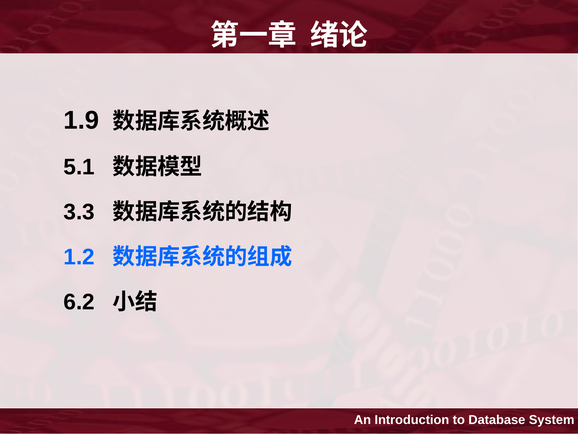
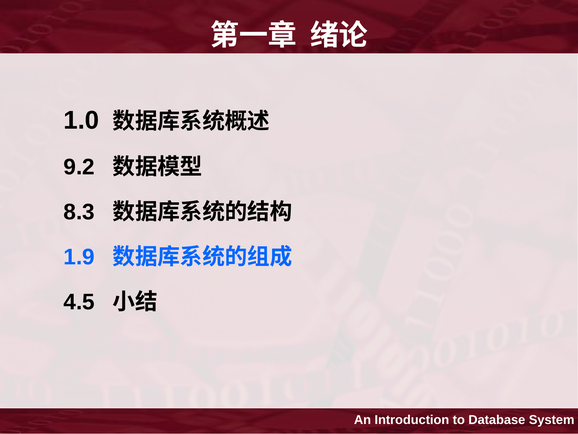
1.9: 1.9 -> 1.0 (81, 120)
5.1: 5.1 -> 9.2 (79, 167)
3.3: 3.3 -> 8.3 (79, 212)
1.2: 1.2 -> 1.9 (79, 257)
6.2: 6.2 -> 4.5 (79, 302)
